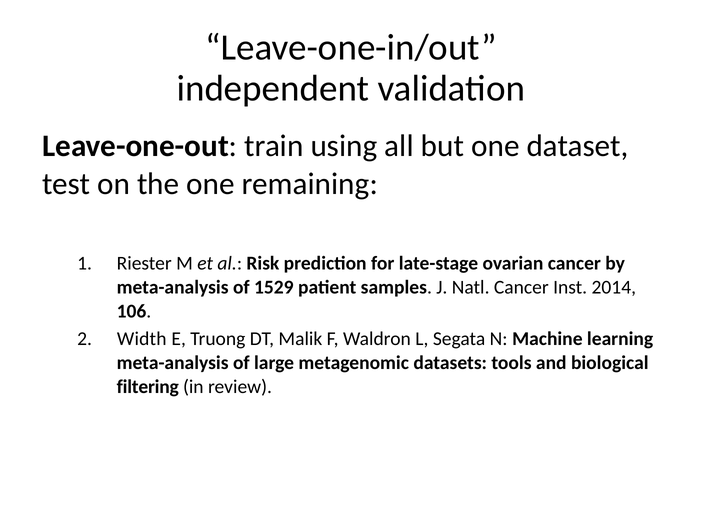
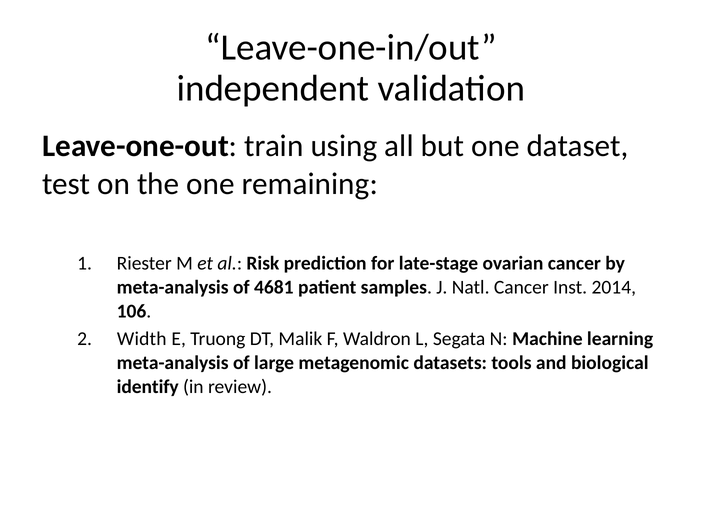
1529: 1529 -> 4681 (274, 287)
filtering: filtering -> identify (148, 386)
